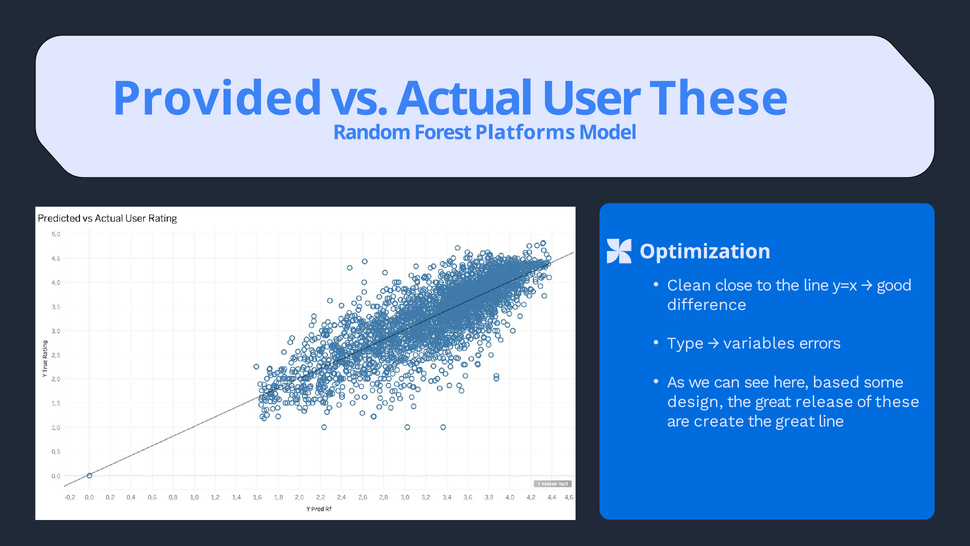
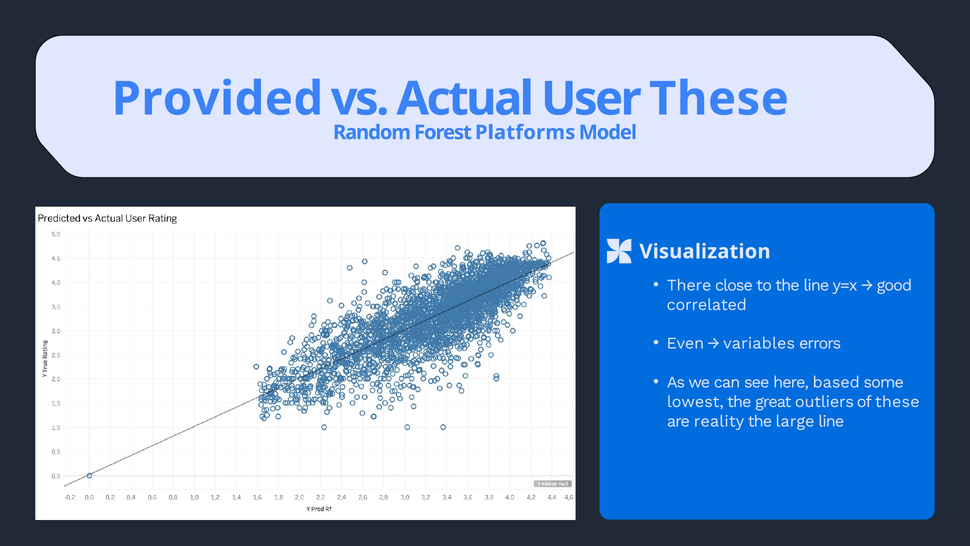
Optimization: Optimization -> Visualization (705, 251)
Clean: Clean -> There (689, 285)
difference: difference -> correlated (707, 304)
Type: Type -> Even (685, 343)
design: design -> lowest (695, 401)
release: release -> outliers (824, 401)
create: create -> reality (719, 421)
great: great -> large (795, 421)
